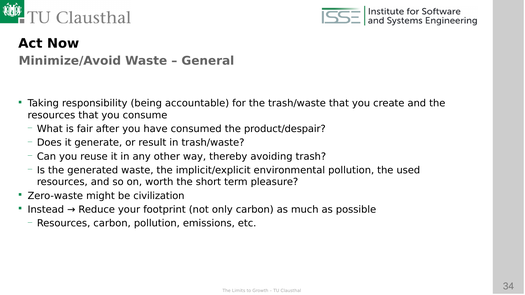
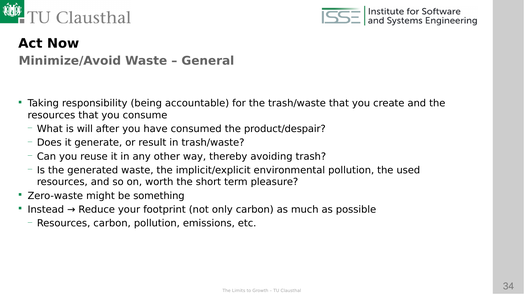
fair: fair -> will (85, 129)
civilization: civilization -> something (159, 196)
